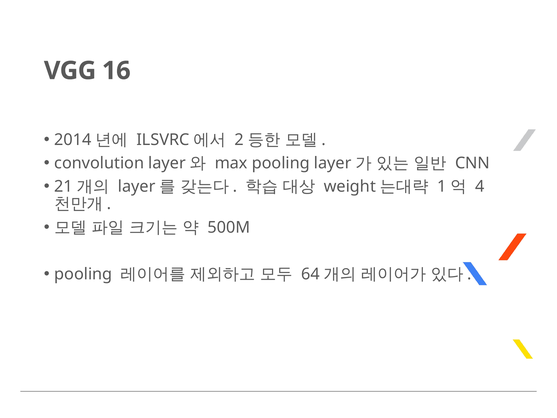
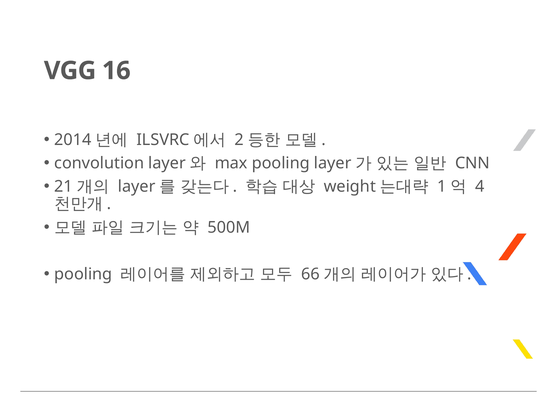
64: 64 -> 66 (311, 274)
